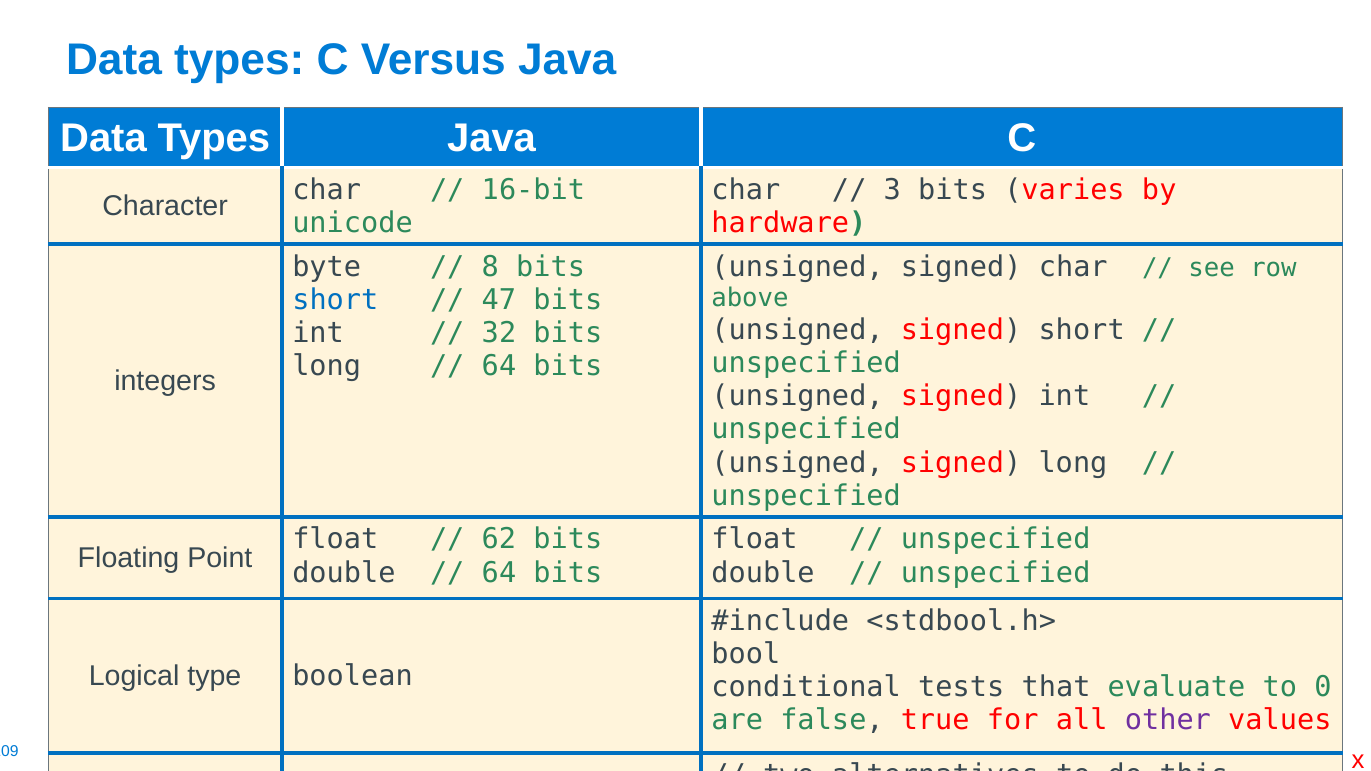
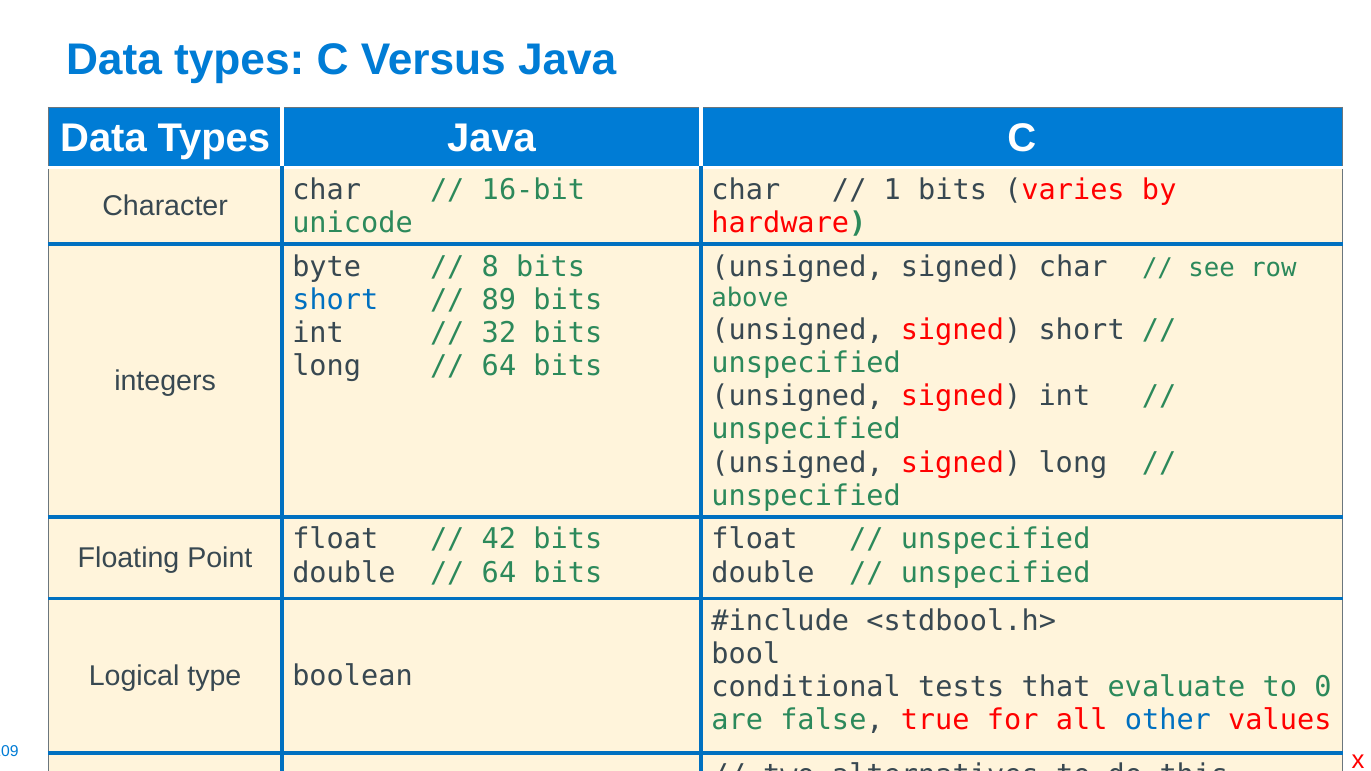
3: 3 -> 1 (892, 190)
47: 47 -> 89 (499, 300)
62: 62 -> 42 (499, 540)
other colour: purple -> blue (1168, 721)
